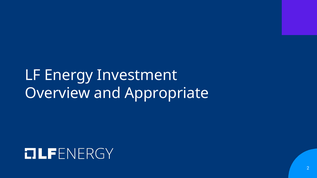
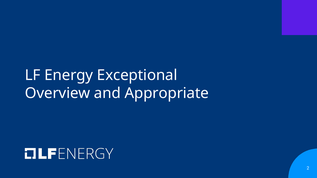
Investment: Investment -> Exceptional (137, 75)
